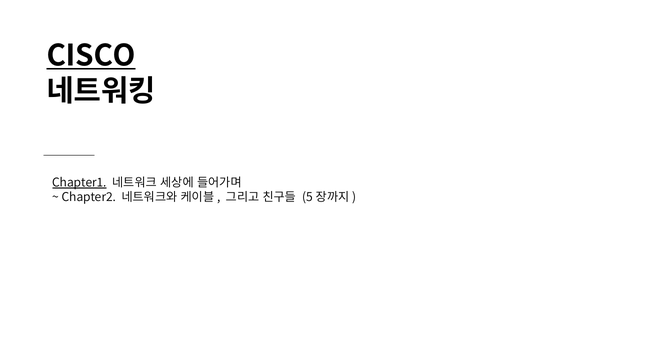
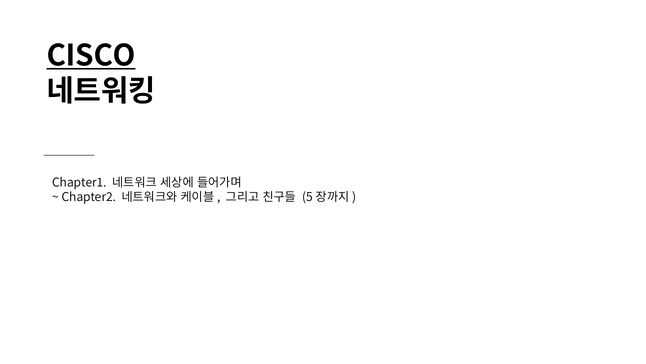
Chapter1 underline: present -> none (80, 182)
